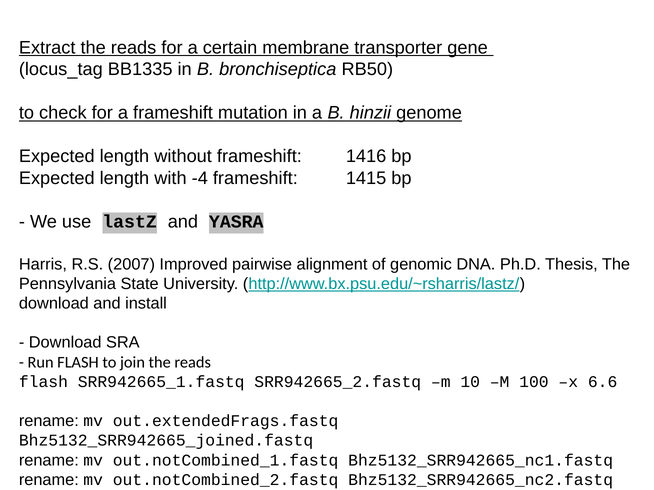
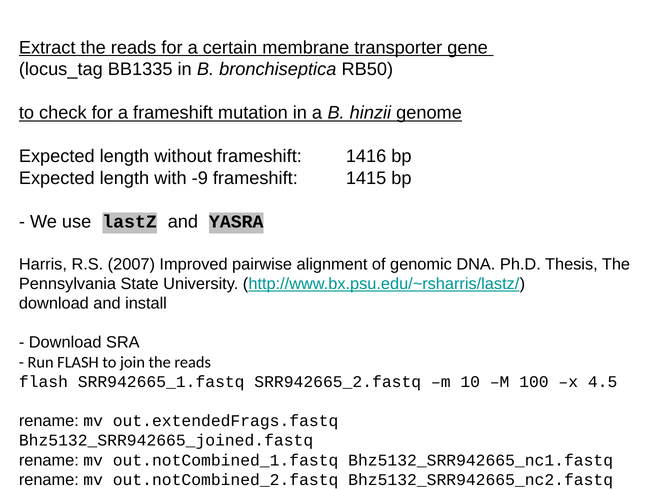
-4: -4 -> -9 (200, 178)
6.6: 6.6 -> 4.5 (603, 382)
